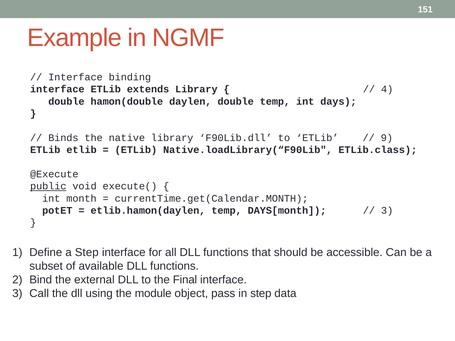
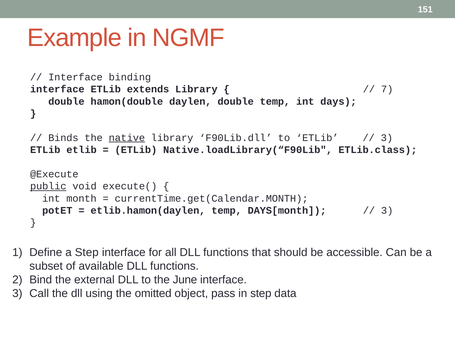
4: 4 -> 7 (387, 89)
native underline: none -> present (127, 138)
9: 9 -> 3 (387, 138)
Final: Final -> June (185, 280)
module: module -> omitted (153, 293)
